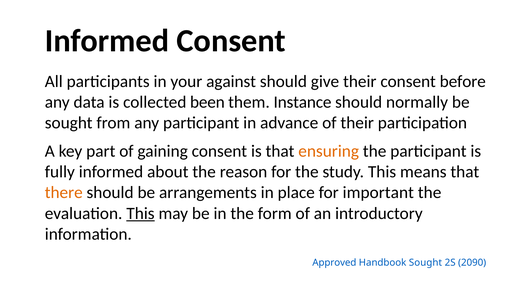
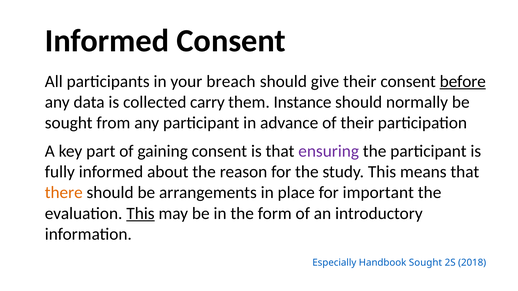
against: against -> breach (231, 81)
before underline: none -> present (463, 81)
been: been -> carry (207, 102)
ensuring colour: orange -> purple (329, 151)
Approved: Approved -> Especially (334, 263)
2090: 2090 -> 2018 (472, 263)
